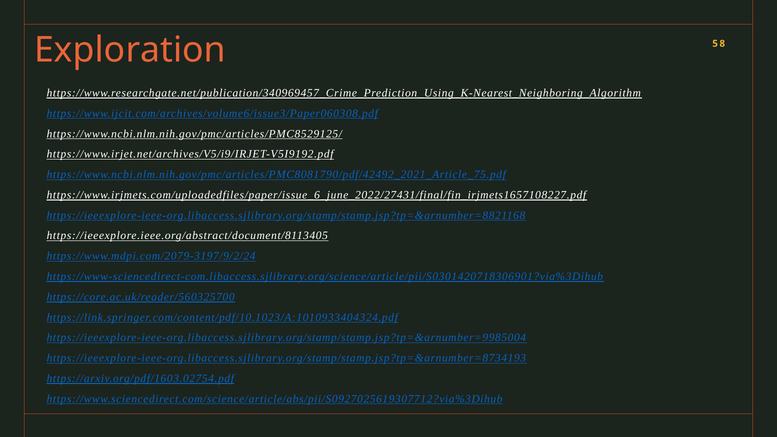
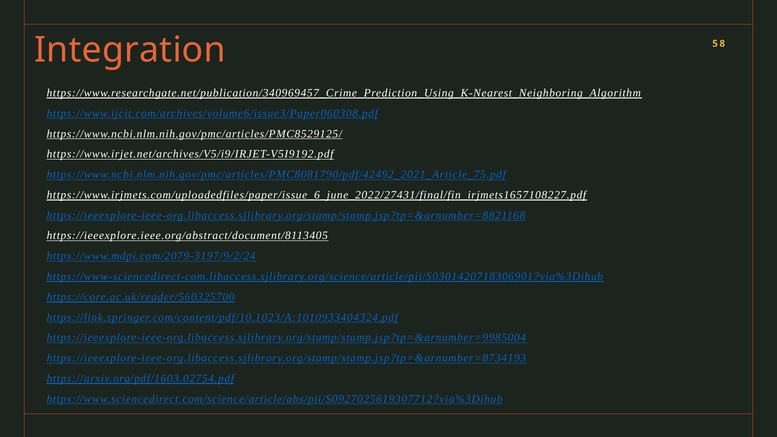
Exploration: Exploration -> Integration (130, 50)
